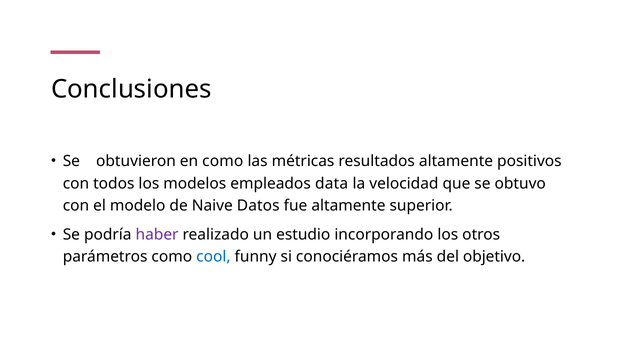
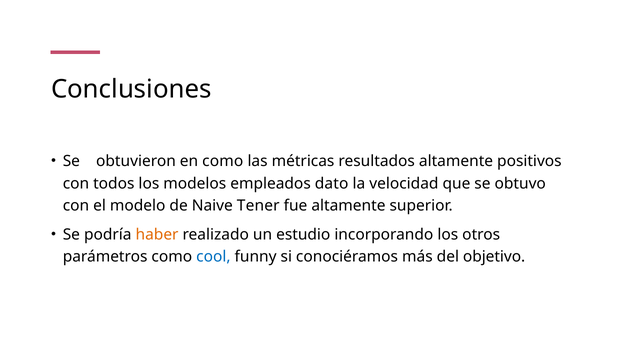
data: data -> dato (332, 184)
Datos: Datos -> Tener (258, 206)
haber colour: purple -> orange (157, 235)
